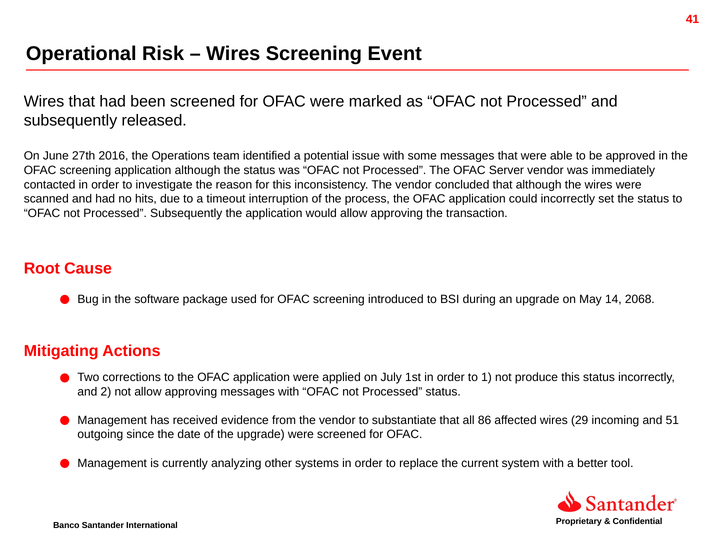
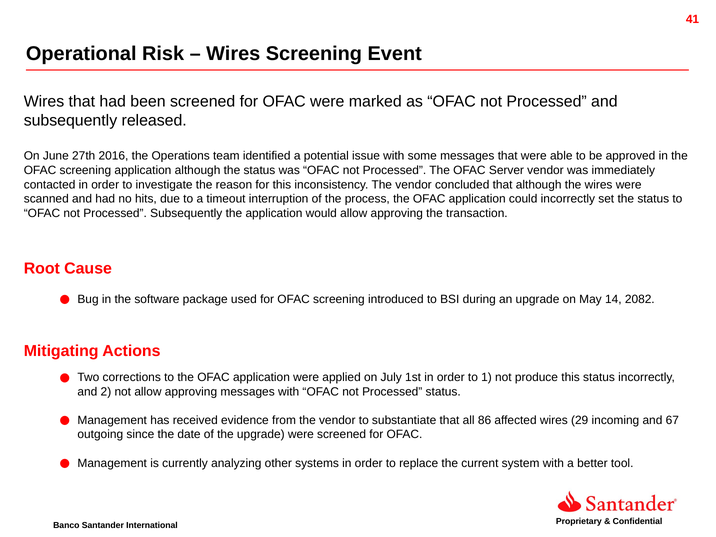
2068: 2068 -> 2082 (640, 299)
51: 51 -> 67 (672, 420)
